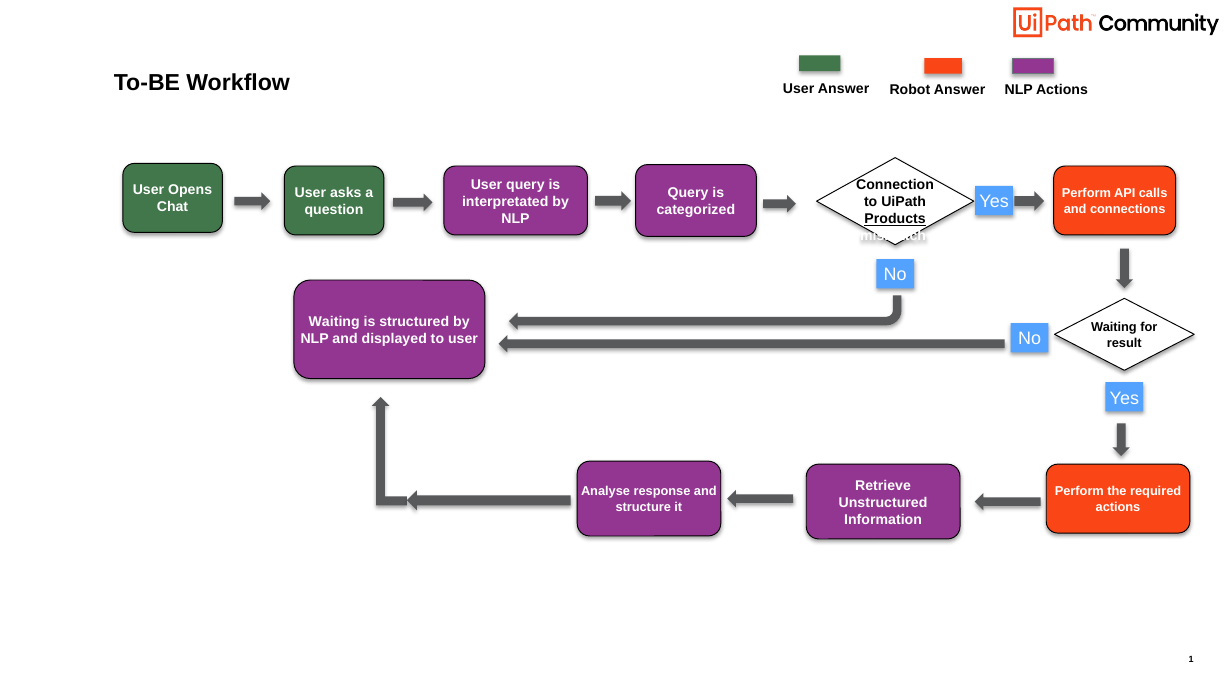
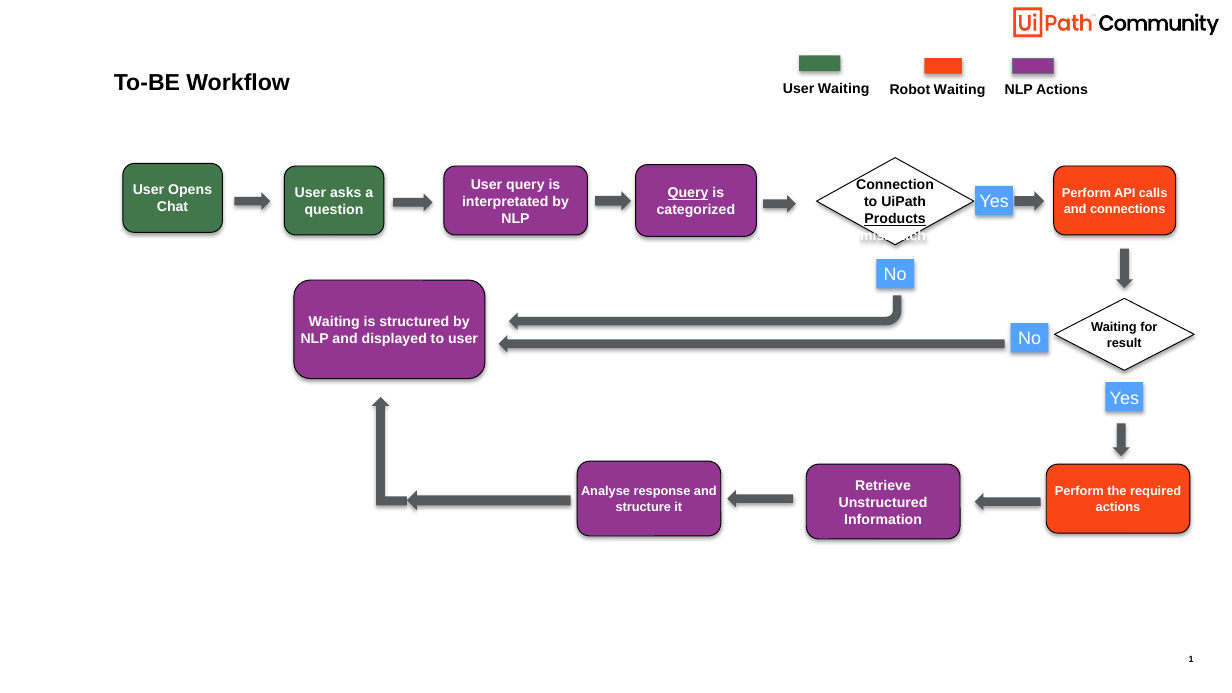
User Answer: Answer -> Waiting (844, 89)
Robot Answer: Answer -> Waiting (960, 90)
Query underline: none -> present (688, 193)
